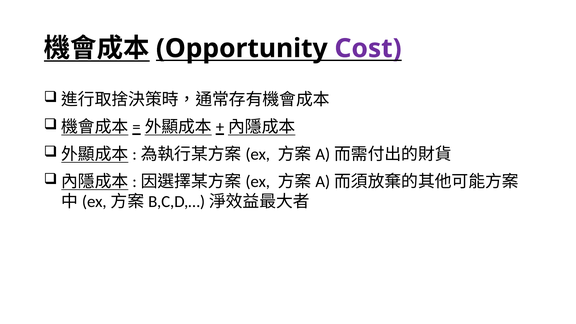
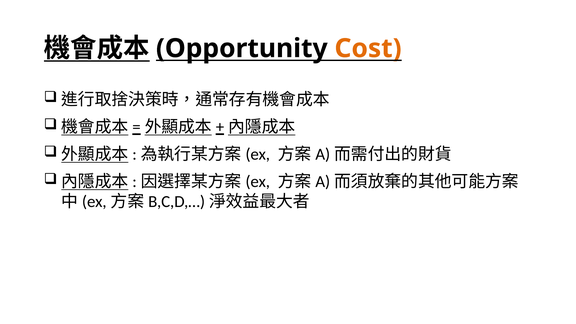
Cost colour: purple -> orange (368, 48)
